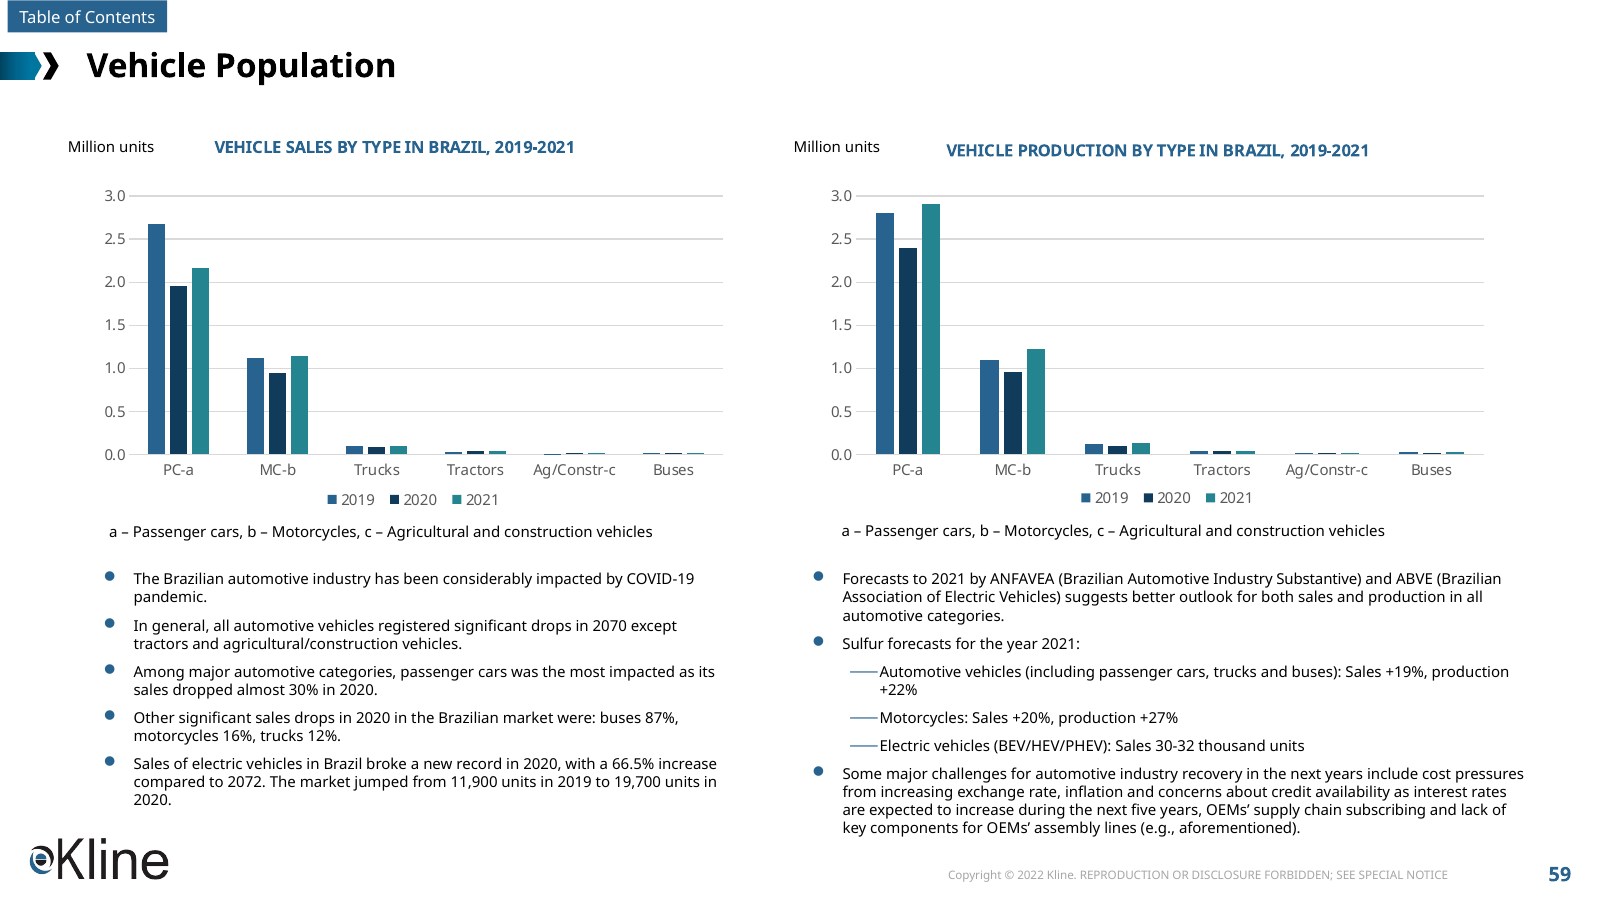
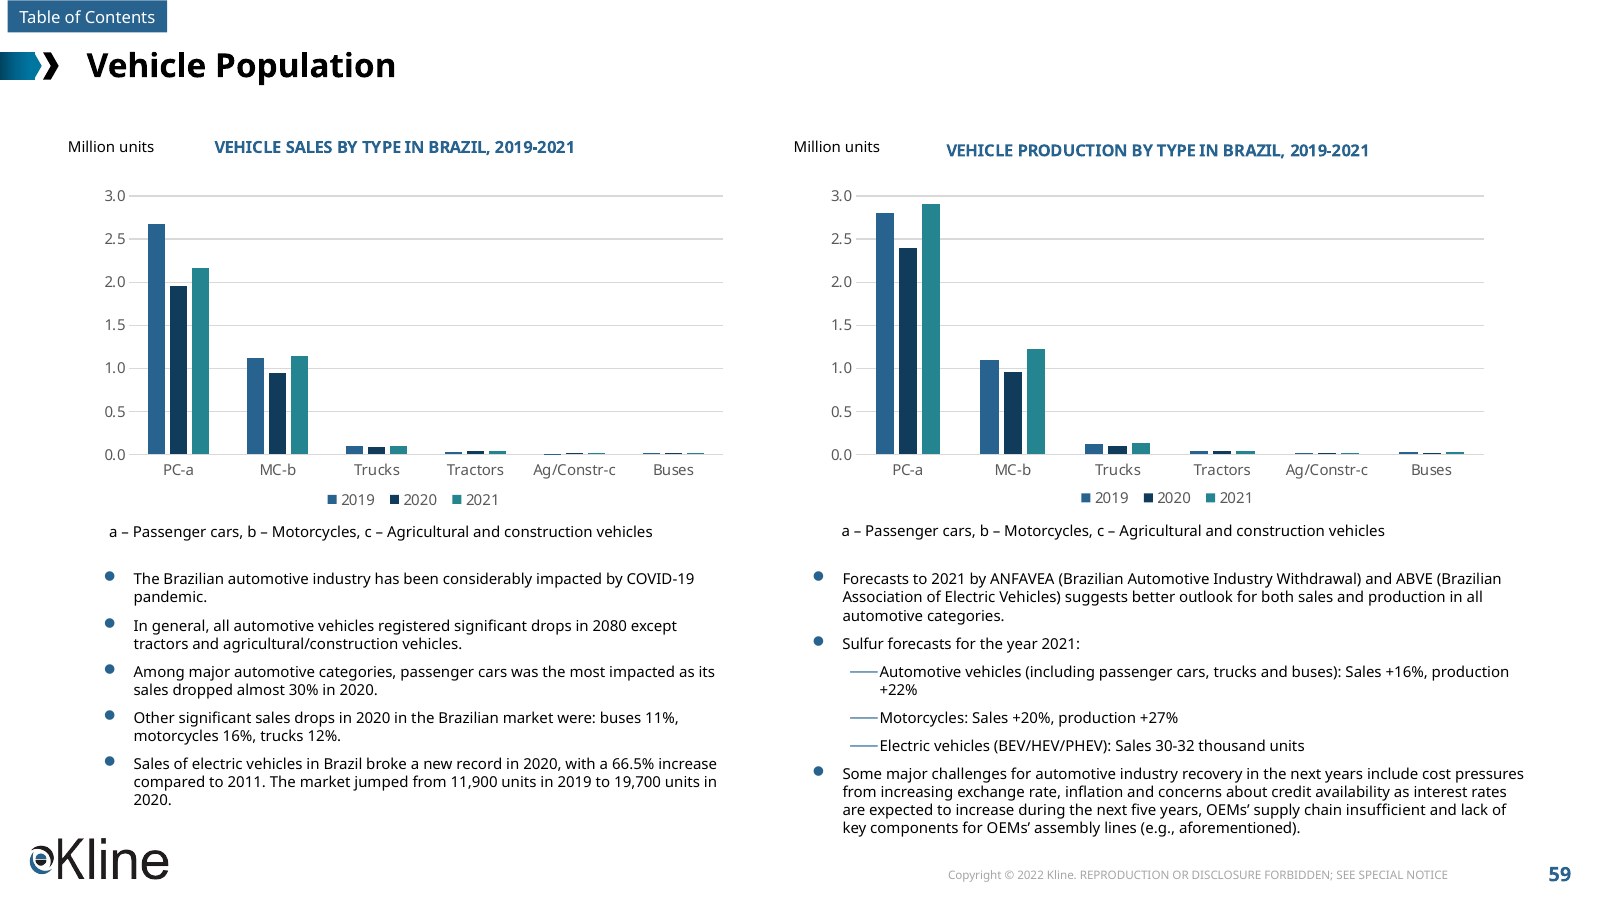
Substantive: Substantive -> Withdrawal (1319, 580)
2070: 2070 -> 2080 (610, 626)
+19%: +19% -> +16% (1407, 672)
87%: 87% -> 11% (662, 718)
2072: 2072 -> 2011 (247, 782)
subscribing: subscribing -> insufficient (1386, 810)
